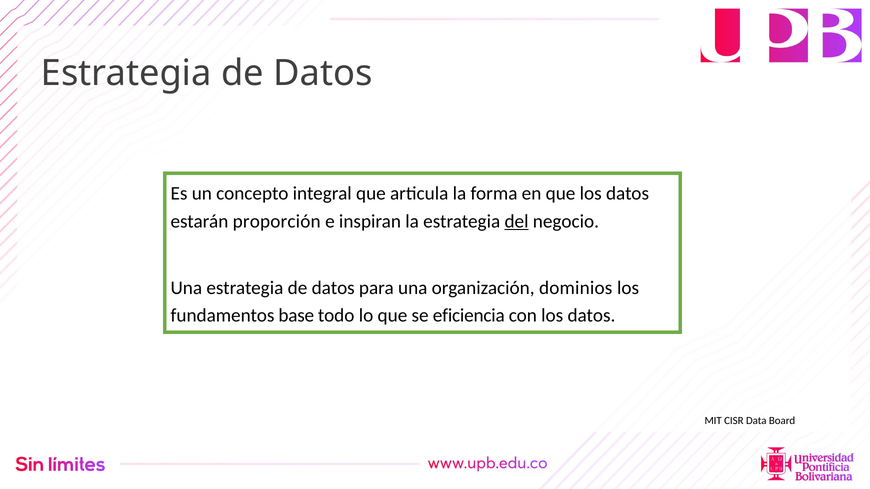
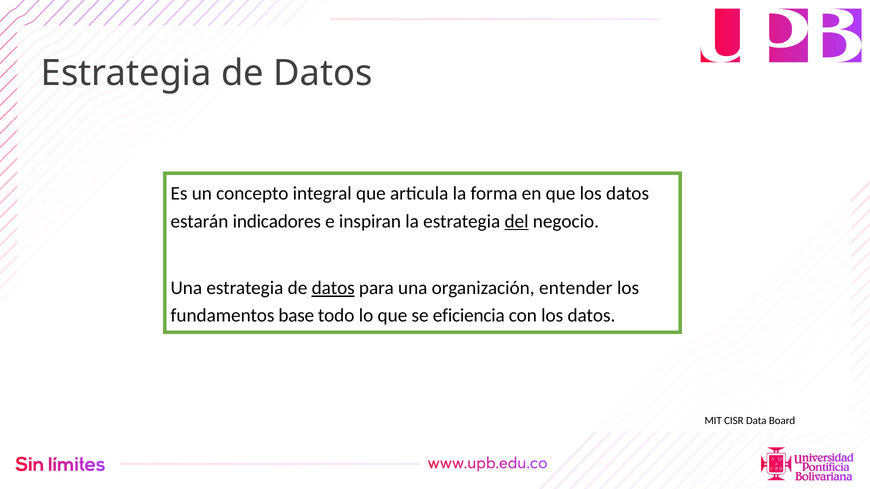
proporción: proporción -> indicadores (277, 221)
datos underline: none -> present (333, 288)
dominios: dominios -> entender (576, 288)
